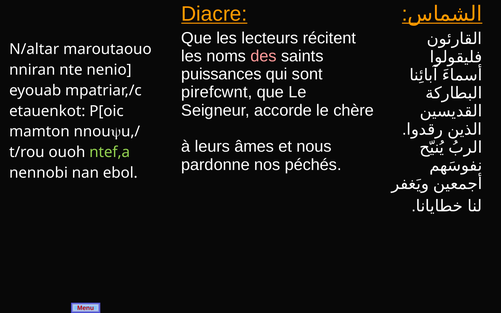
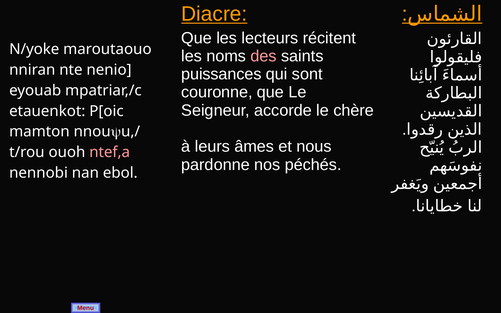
N/altar: N/altar -> N/yoke (34, 49)
pirefcwnt: pirefcwnt -> couronne (217, 92)
ntef,a colour: light green -> pink (110, 152)
